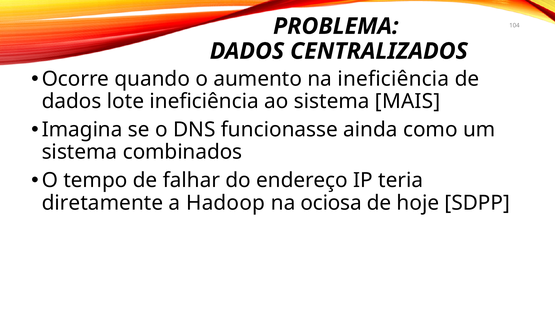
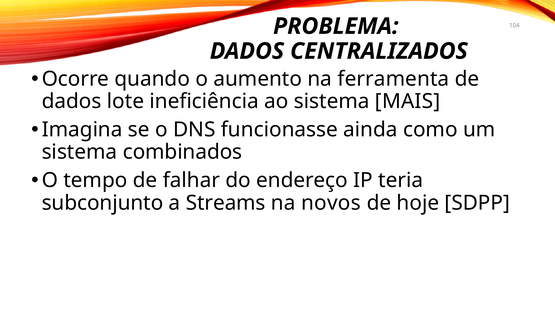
na ineficiência: ineficiência -> ferramenta (393, 79)
diretamente: diretamente -> subconjunto (103, 203)
Hadoop: Hadoop -> Streams (226, 203)
ociosa: ociosa -> novos (331, 203)
